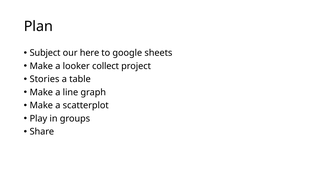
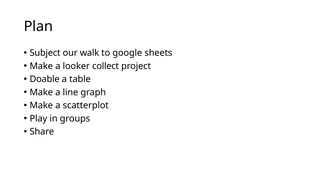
here: here -> walk (90, 53)
Stories: Stories -> Doable (45, 79)
